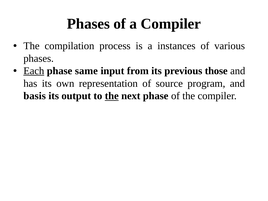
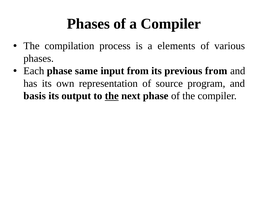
instances: instances -> elements (176, 46)
Each underline: present -> none (34, 71)
previous those: those -> from (216, 71)
